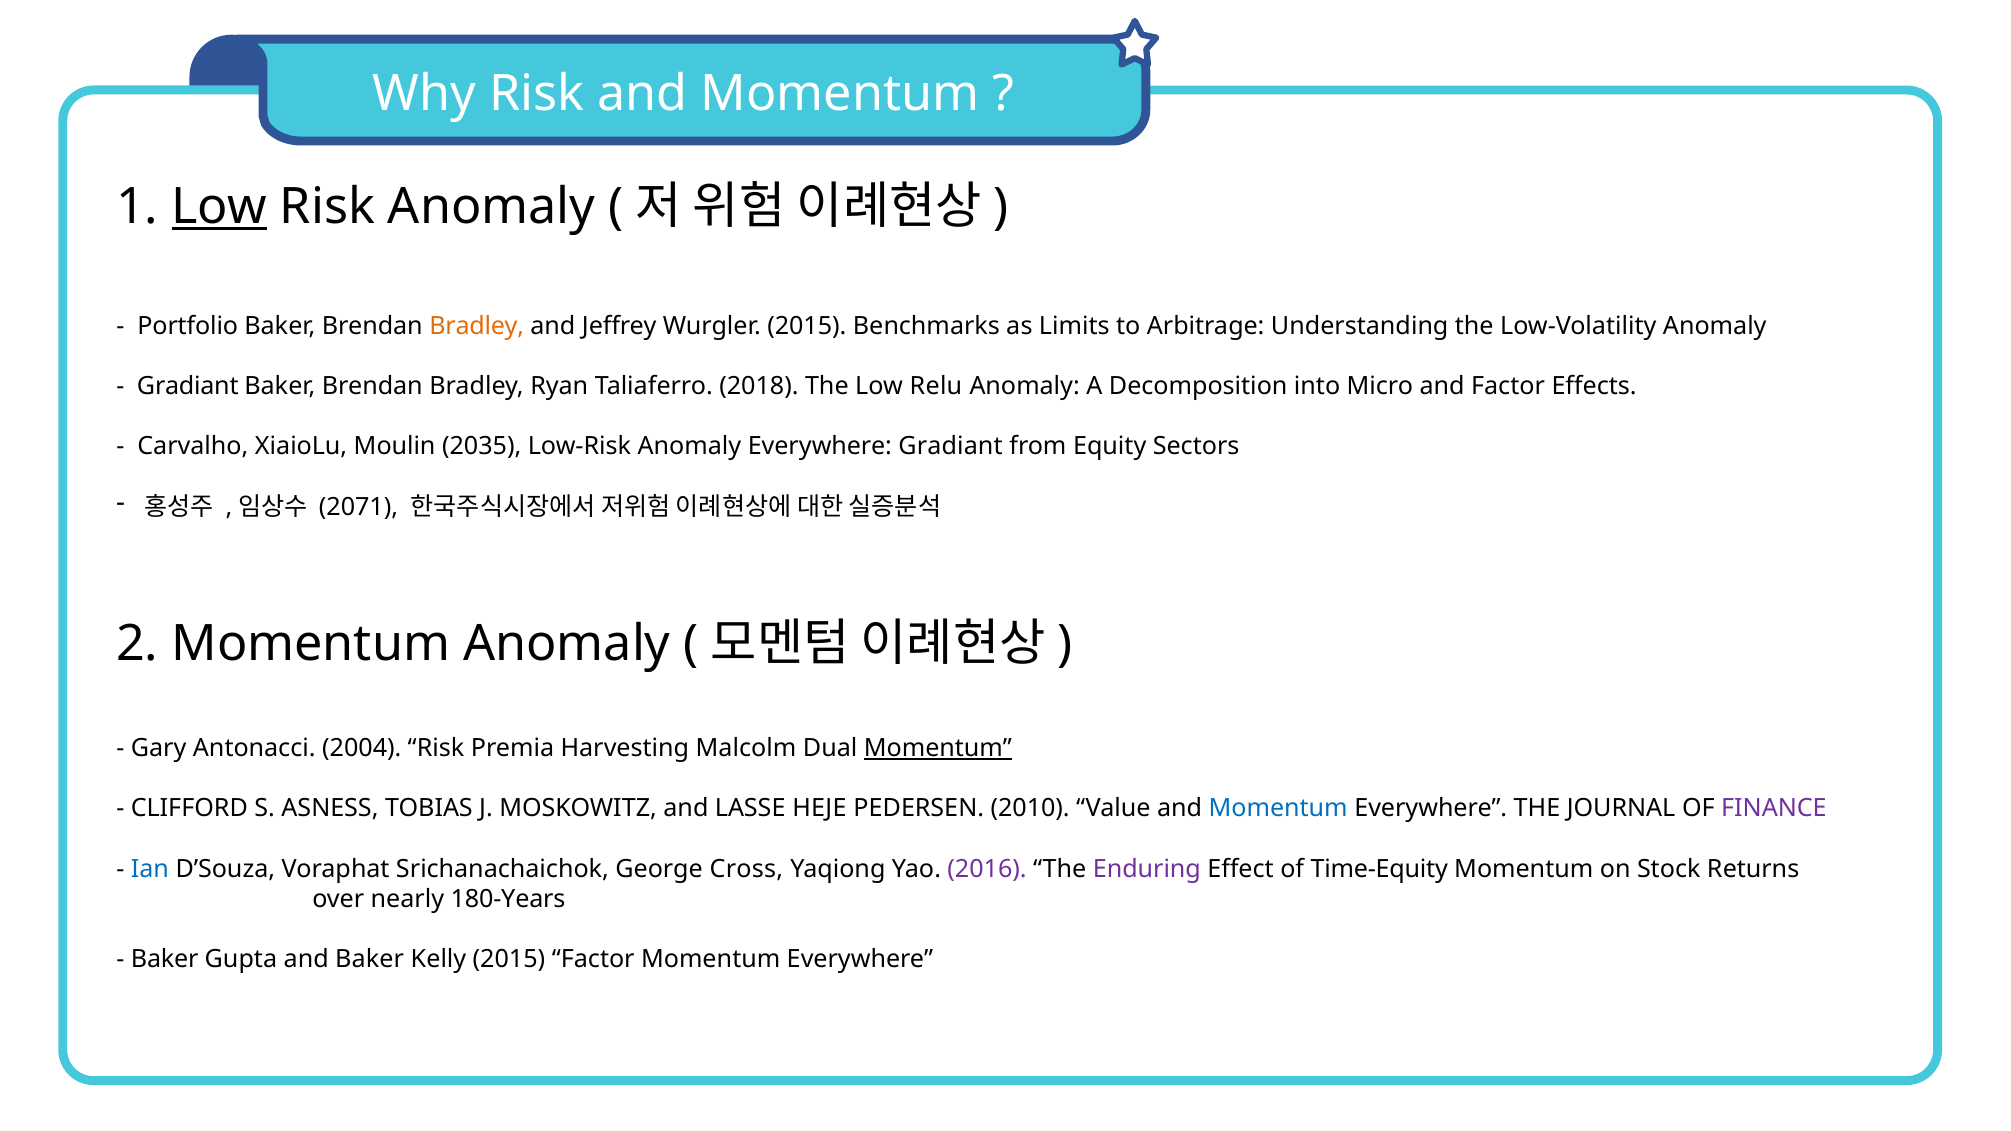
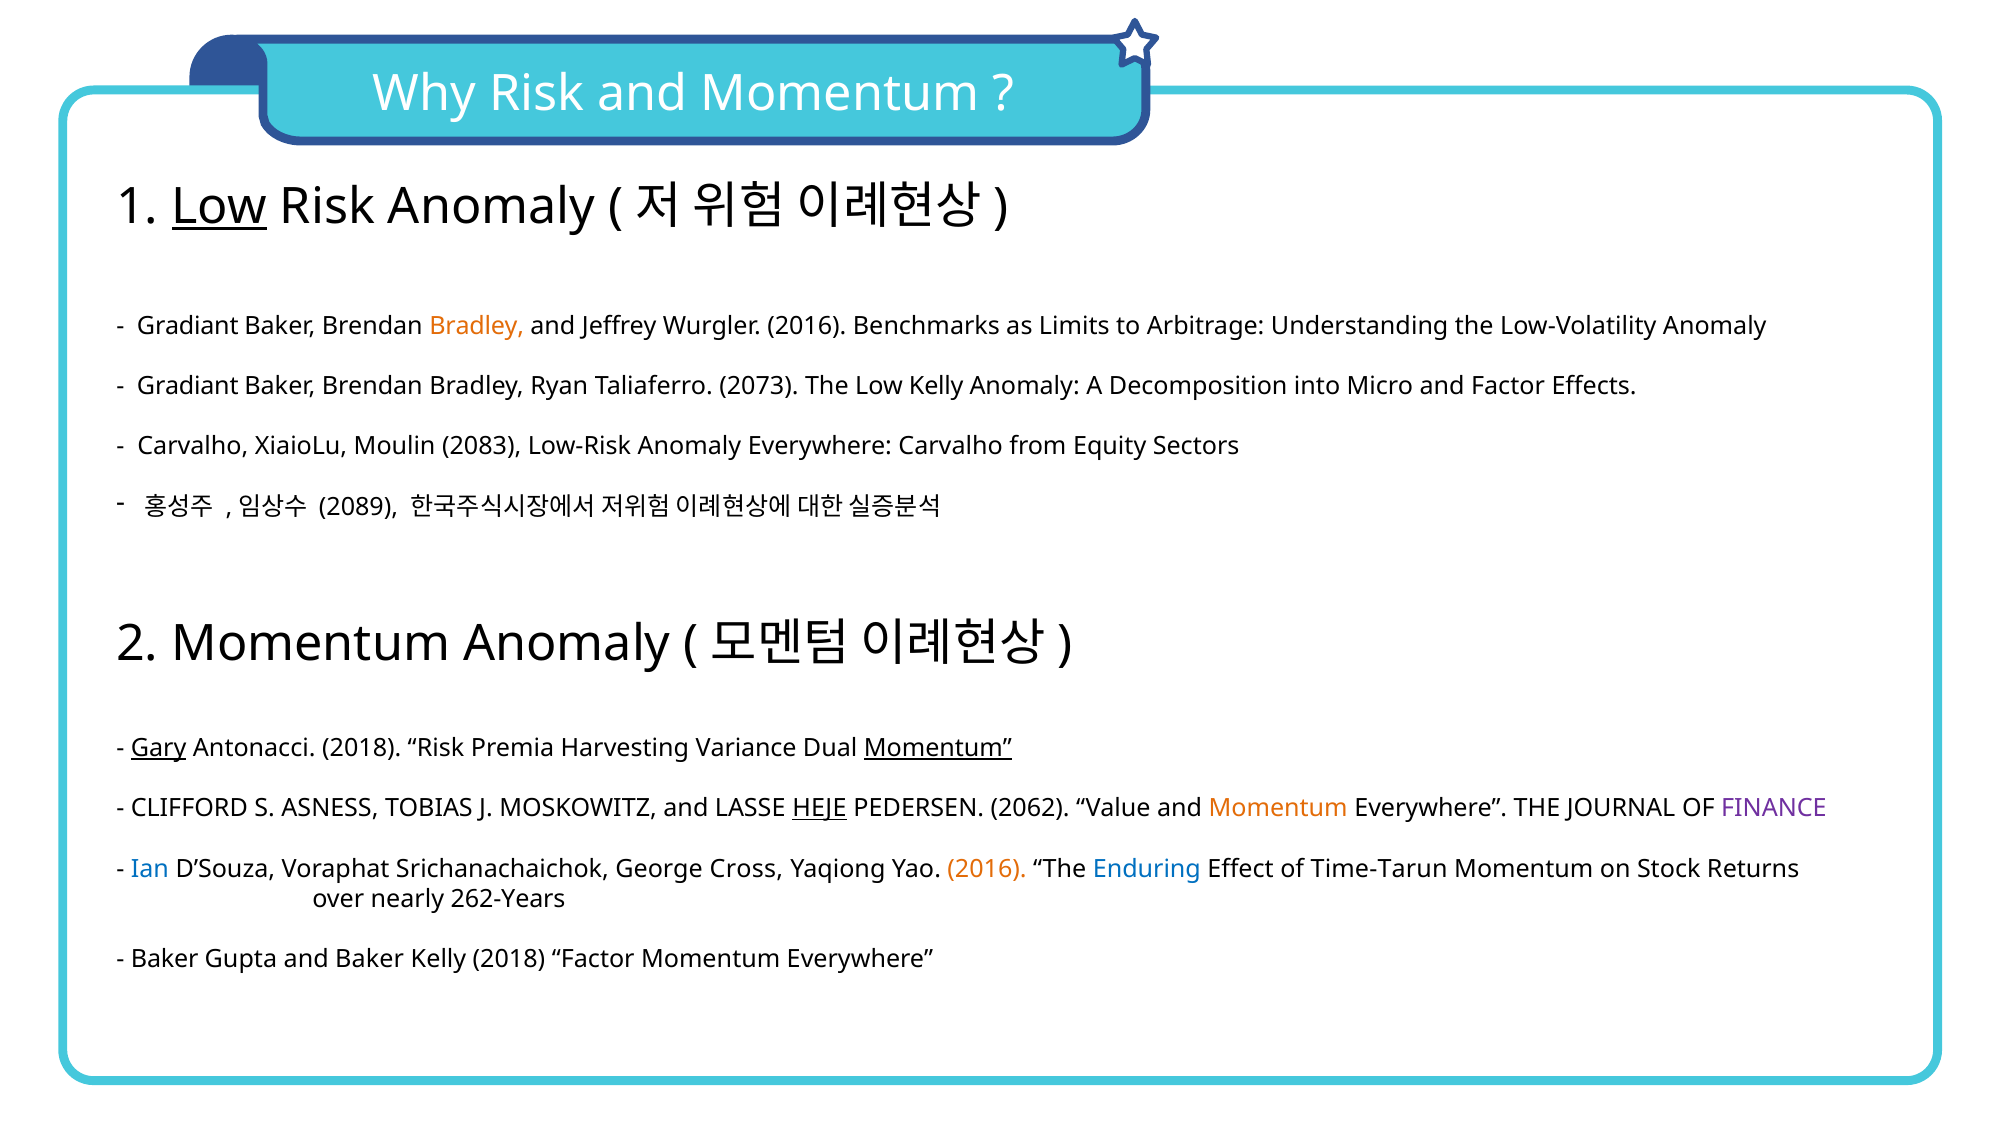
Portfolio: Portfolio -> Gradiant (188, 326)
Wurgler 2015: 2015 -> 2016 (807, 326)
2018: 2018 -> 2073 (759, 386)
Low Relu: Relu -> Kelly (936, 386)
2035: 2035 -> 2083 (482, 447)
Everywhere Gradiant: Gradiant -> Carvalho (951, 447)
2071: 2071 -> 2089 (359, 507)
Gary underline: none -> present (159, 748)
Antonacci 2004: 2004 -> 2018 (362, 748)
Malcolm: Malcolm -> Variance (746, 748)
HEJE underline: none -> present (819, 809)
2010: 2010 -> 2062 (1030, 809)
Momentum colour: blue -> orange (1278, 809)
2016 colour: purple -> orange (987, 869)
Enduring colour: purple -> blue (1147, 869)
Time-Equity: Time-Equity -> Time-Tarun (1379, 869)
180-Years: 180-Years -> 262-Years (508, 899)
Kelly 2015: 2015 -> 2018 (509, 959)
